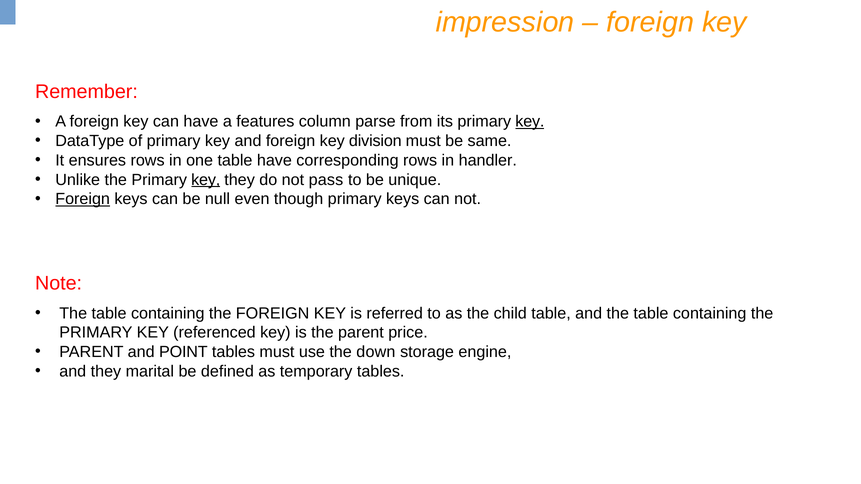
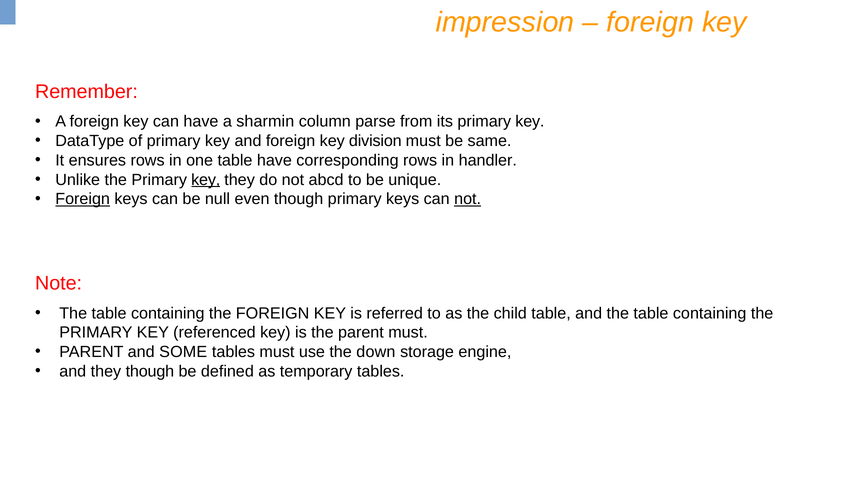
features: features -> sharmin (265, 122)
key underline: present -> none (530, 122)
pass: pass -> abcd (326, 180)
not underline: none -> present (468, 199)
parent price: price -> must (408, 333)
POINT: POINT -> SOME (183, 352)
they marital: marital -> though (150, 372)
